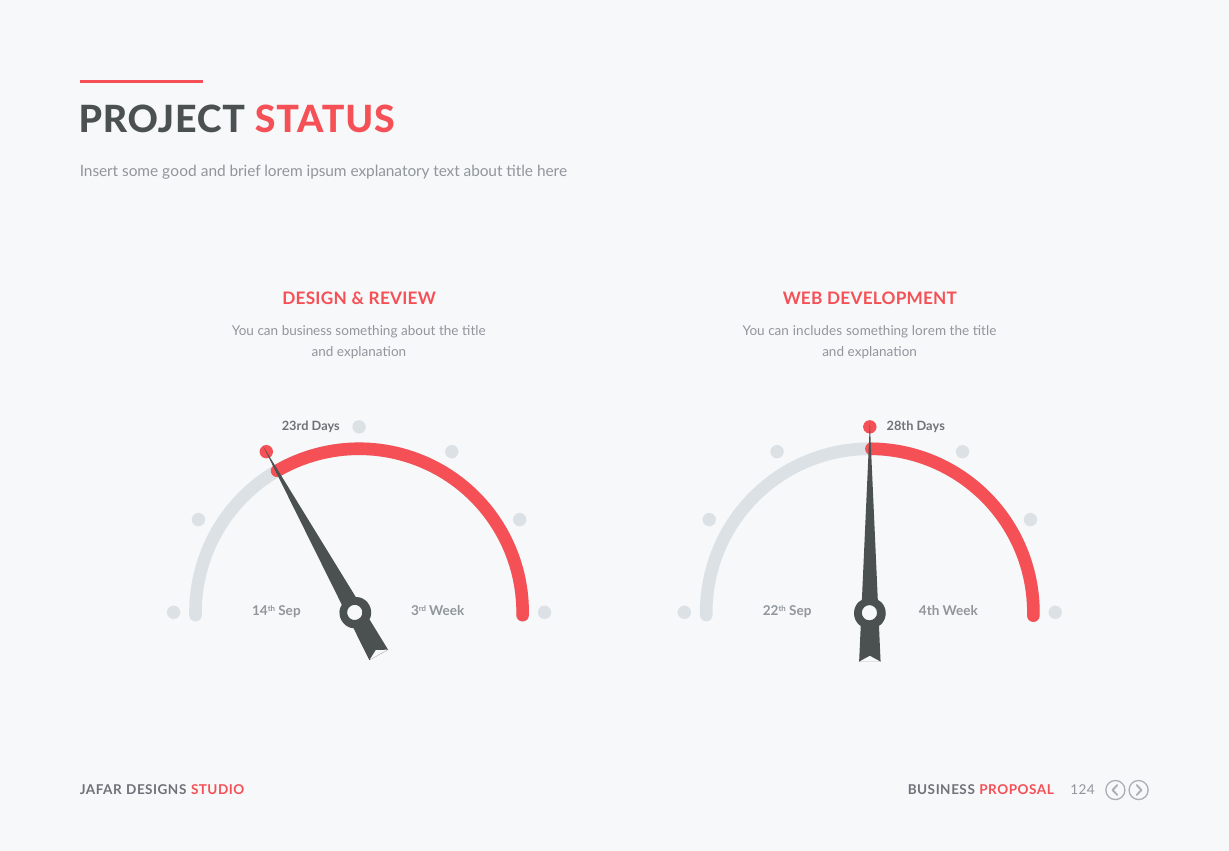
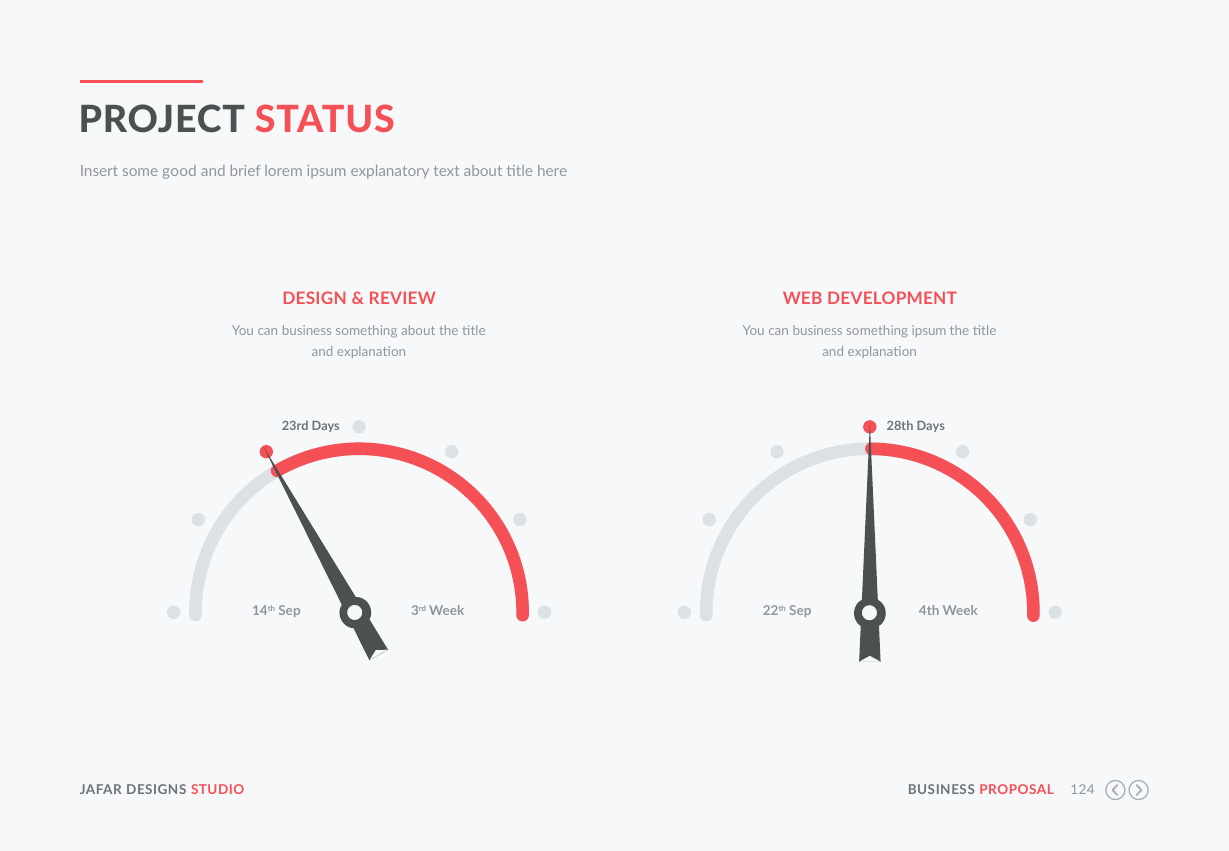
includes: includes -> business (818, 331)
something lorem: lorem -> ipsum (929, 331)
